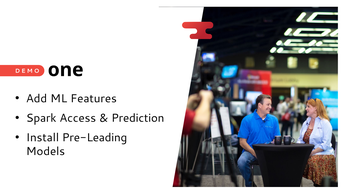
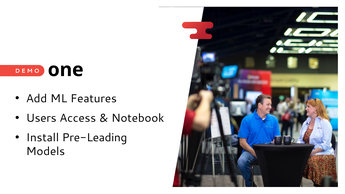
Spark: Spark -> Users (41, 118)
Prediction: Prediction -> Notebook (138, 118)
